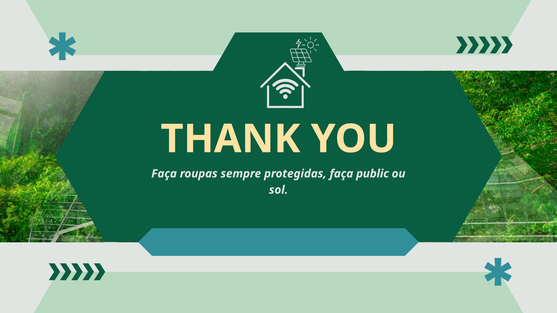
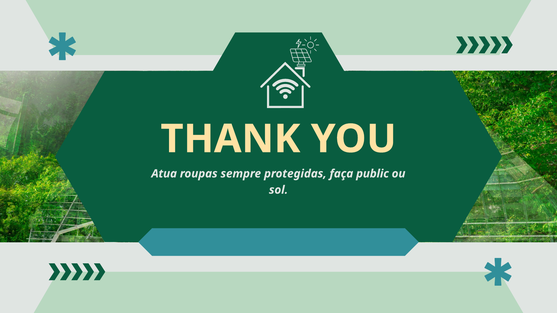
Faça: Faça -> Atua (164, 174)
